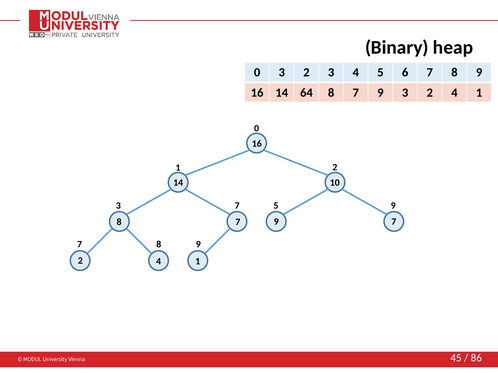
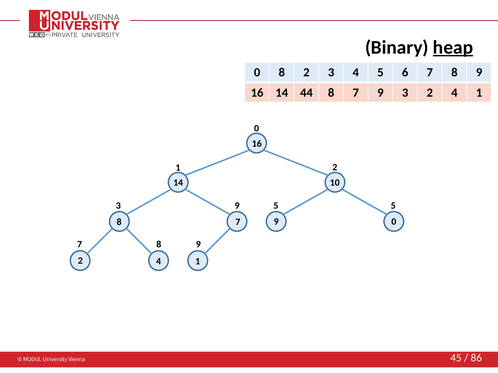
heap underline: none -> present (453, 47)
0 3: 3 -> 8 (282, 73)
64: 64 -> 44 (306, 93)
3 7: 7 -> 9 (237, 206)
5 9: 9 -> 5 (393, 206)
7 9 7: 7 -> 0 (394, 222)
